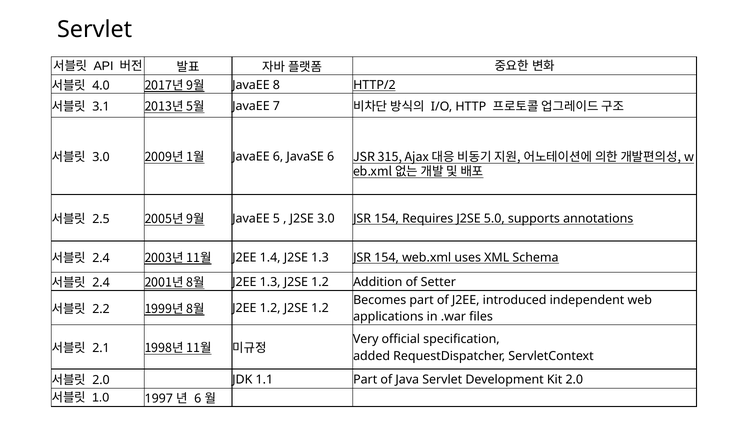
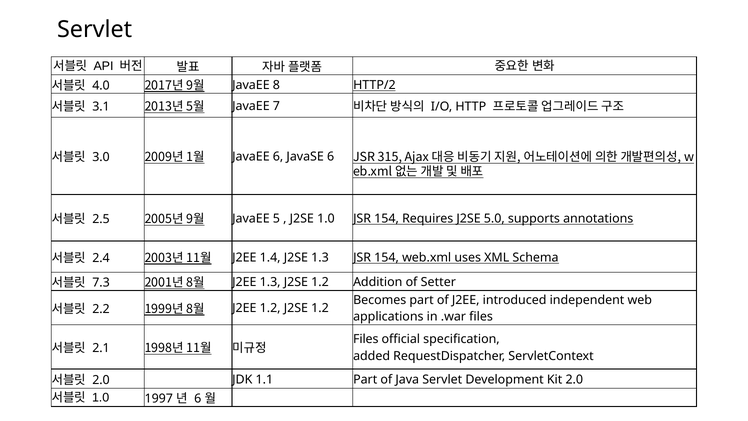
J2SE 3.0: 3.0 -> 1.0 (326, 218)
2.4: 2.4 -> 7.3 (101, 283)
Very: Very -> Files (366, 339)
